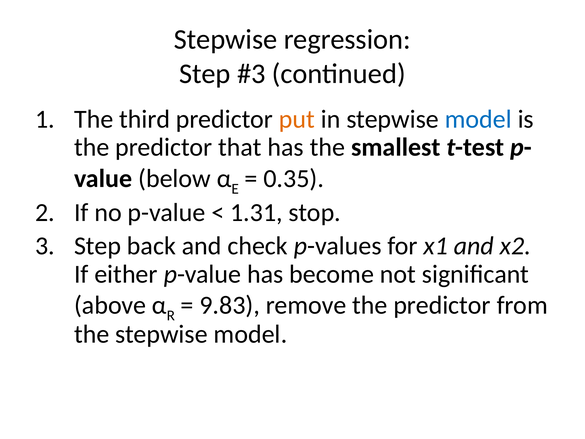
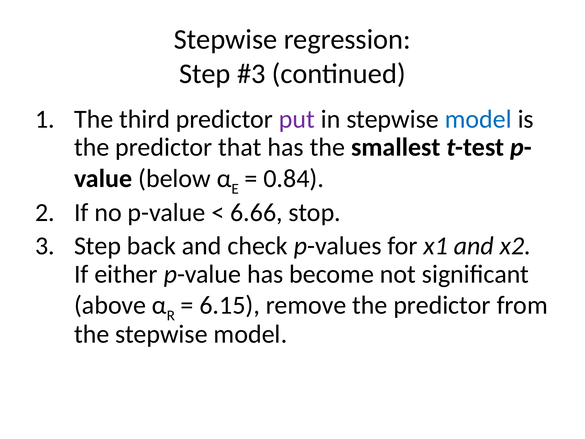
put colour: orange -> purple (297, 119)
0.35: 0.35 -> 0.84 (294, 178)
1.31: 1.31 -> 6.66 (256, 213)
9.83: 9.83 -> 6.15 (230, 305)
